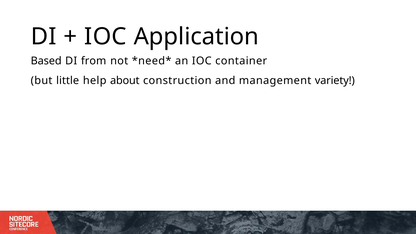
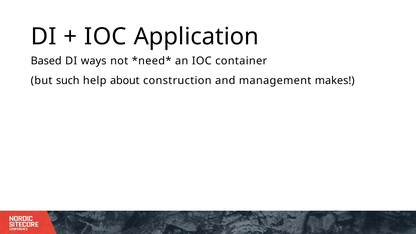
from: from -> ways (94, 61)
little: little -> such (68, 81)
variety: variety -> makes (335, 81)
